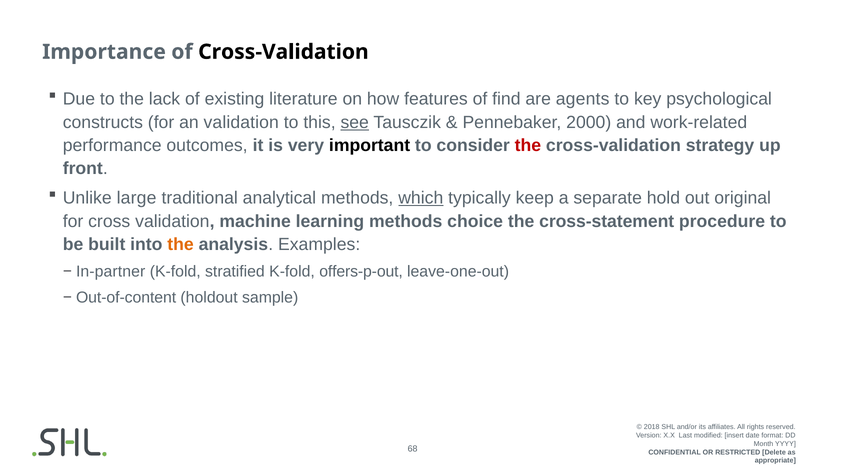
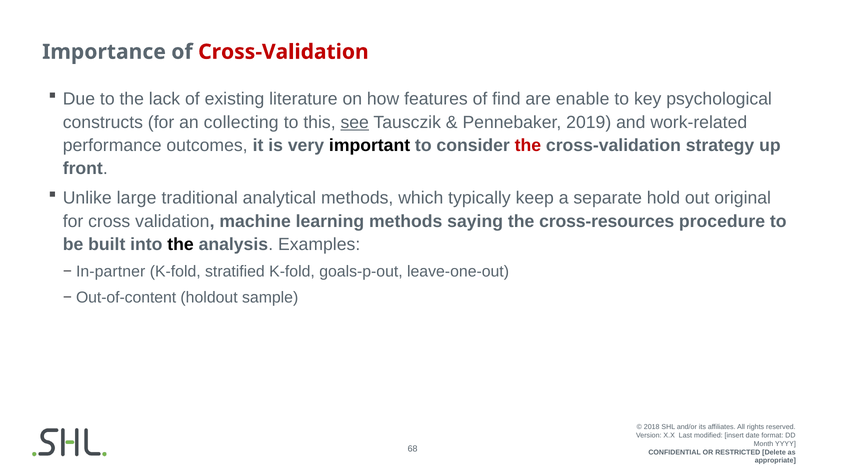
Cross-Validation colour: black -> red (283, 52)
agents: agents -> enable (583, 99)
an validation: validation -> collecting (241, 122)
2000: 2000 -> 2019 (589, 122)
which underline: present -> none (421, 198)
choice: choice -> saying (475, 221)
cross-statement: cross-statement -> cross-resources (607, 221)
the colour: orange -> black (181, 244)
offers-p-out: offers-p-out -> goals-p-out (361, 271)
